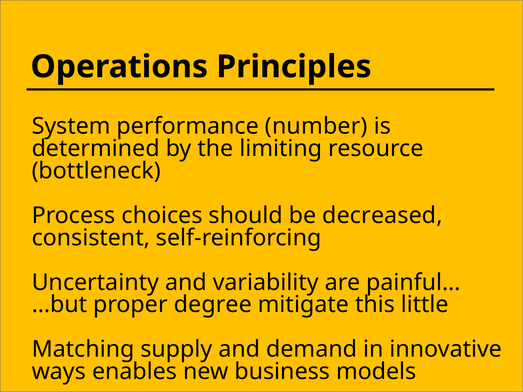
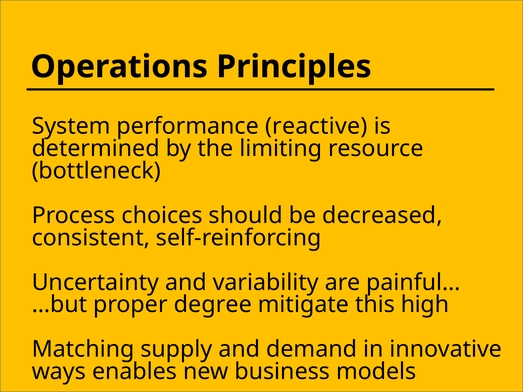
number: number -> reactive (316, 126)
little: little -> high (425, 305)
